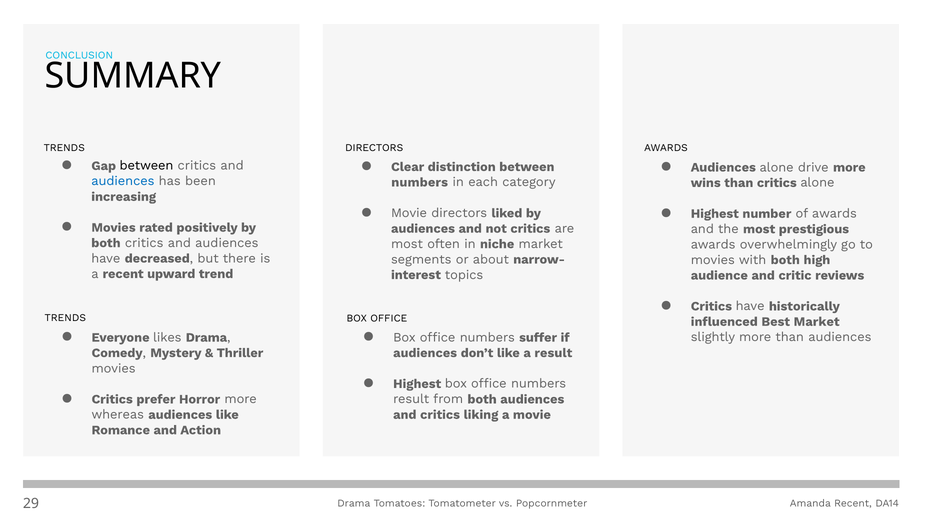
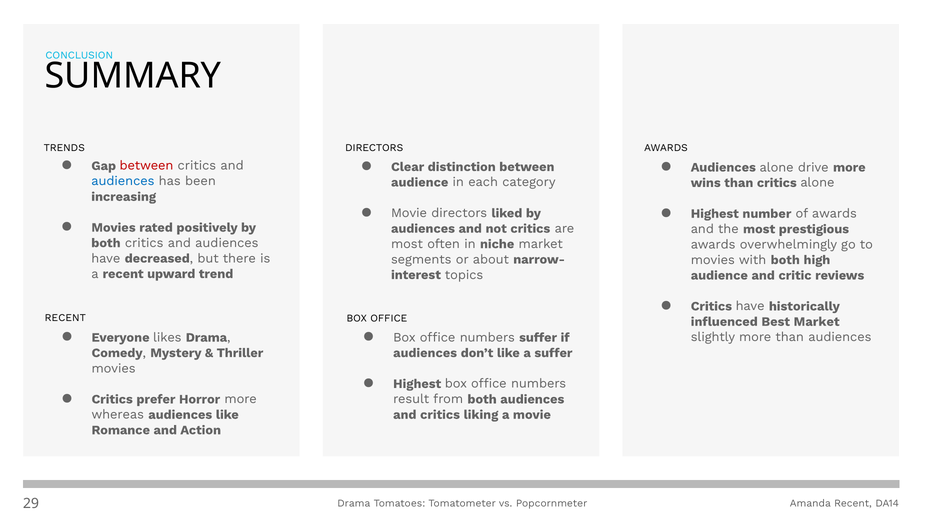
between colour: black -> red (146, 166)
numbers: numbers -> audience (420, 182)
TRENDS: TRENDS -> RECENT (65, 318)
a result: result -> suffer (553, 353)
